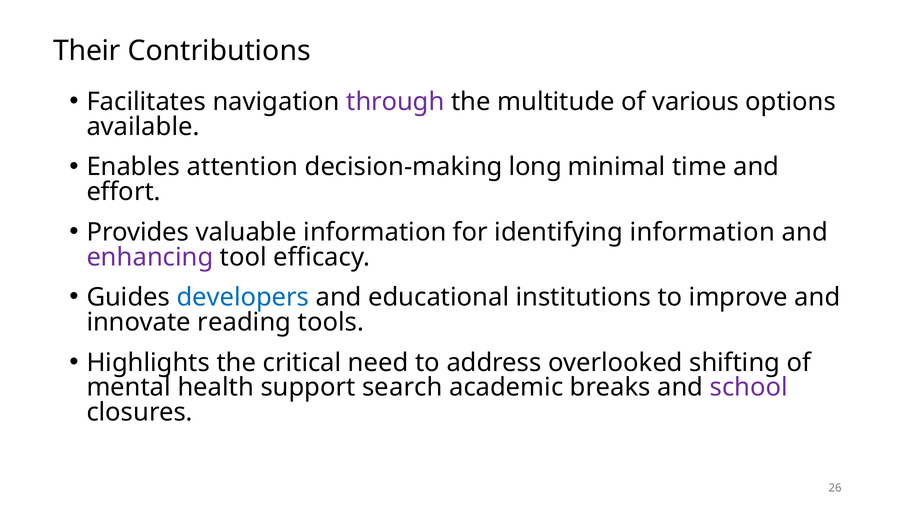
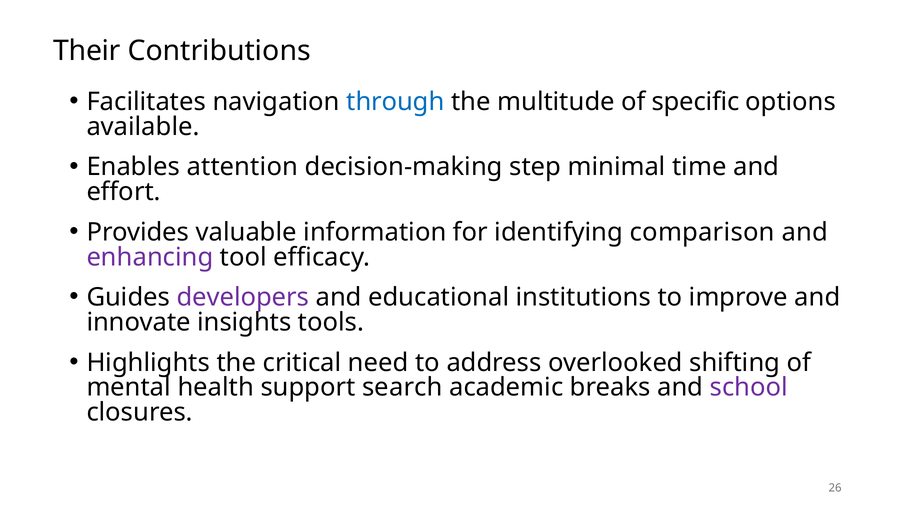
through colour: purple -> blue (395, 102)
various: various -> specific (696, 102)
long: long -> step (535, 167)
identifying information: information -> comparison (702, 232)
developers colour: blue -> purple (243, 298)
reading: reading -> insights (244, 323)
